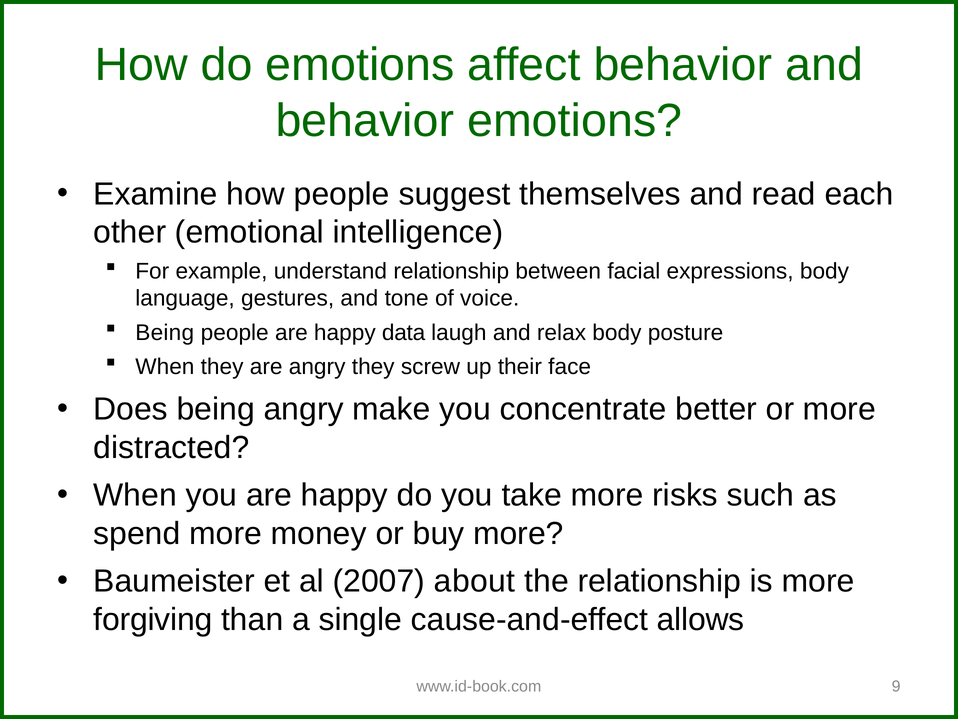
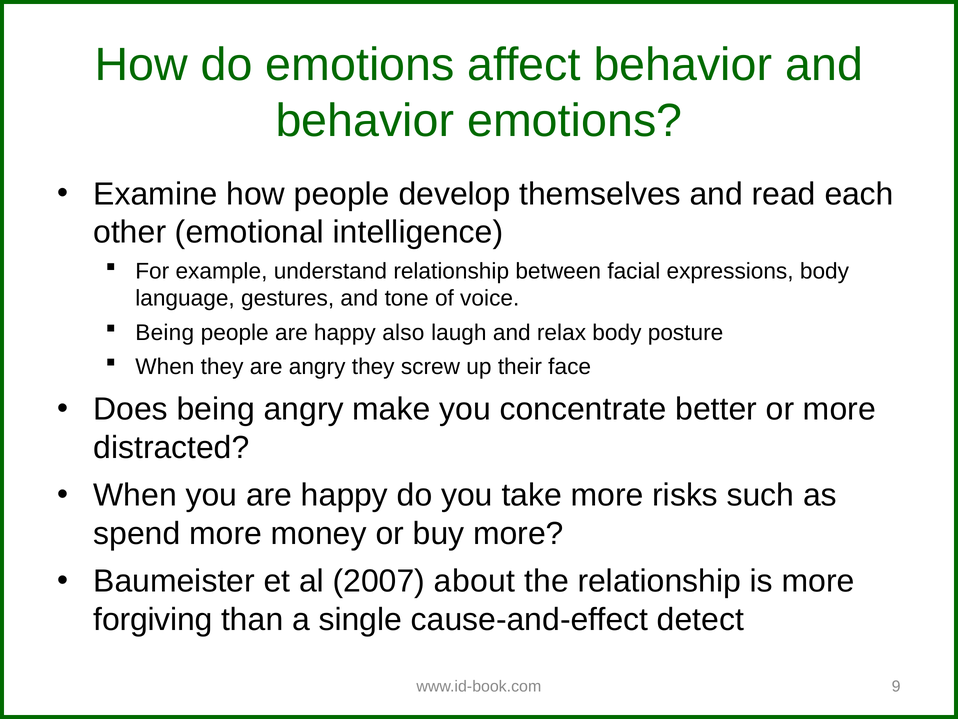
suggest: suggest -> develop (455, 194)
data: data -> also (403, 332)
allows: allows -> detect (700, 619)
